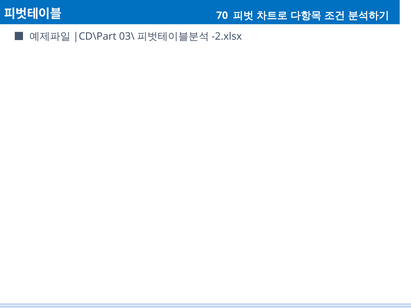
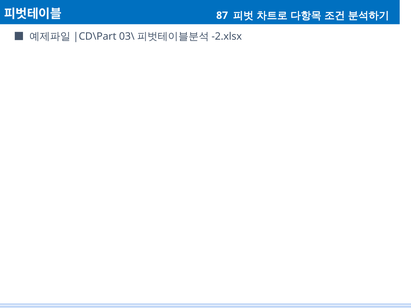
70: 70 -> 87 (222, 15)
